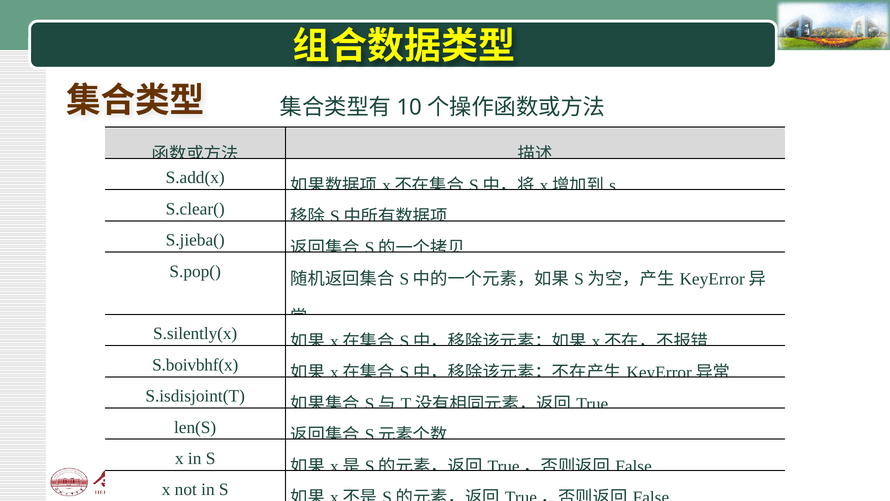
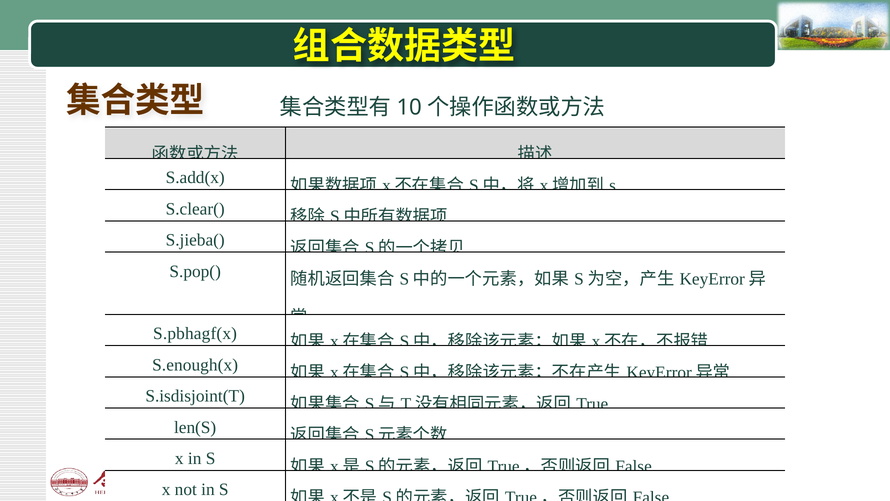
S.silently(x: S.silently(x -> S.pbhagf(x (195, 333)
S.boivbhf(x: S.boivbhf(x -> S.enough(x (195, 365)
